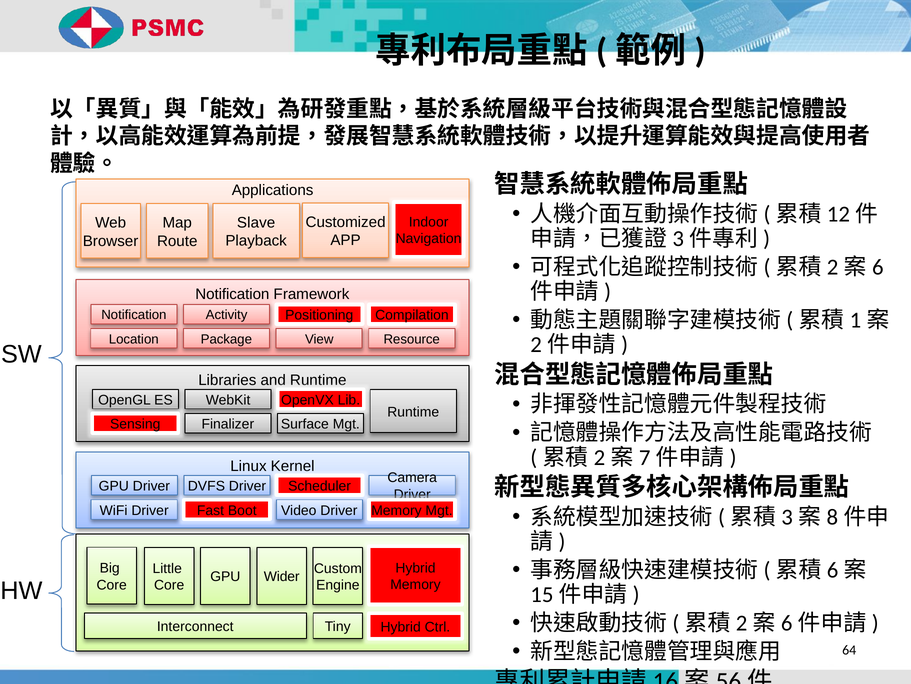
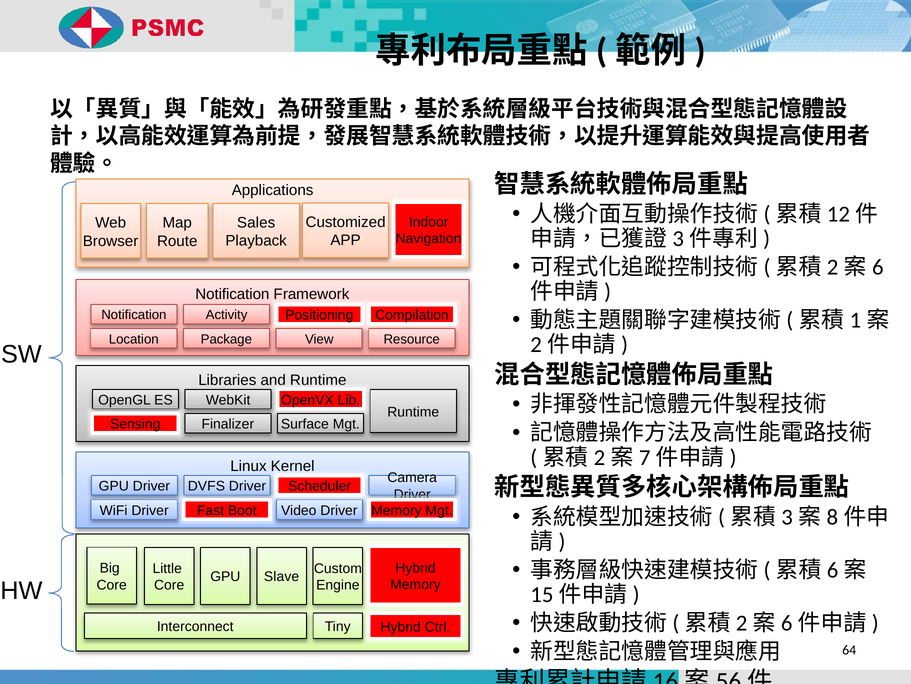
Slave: Slave -> Sales (256, 222)
Wider: Wider -> Slave (282, 576)
